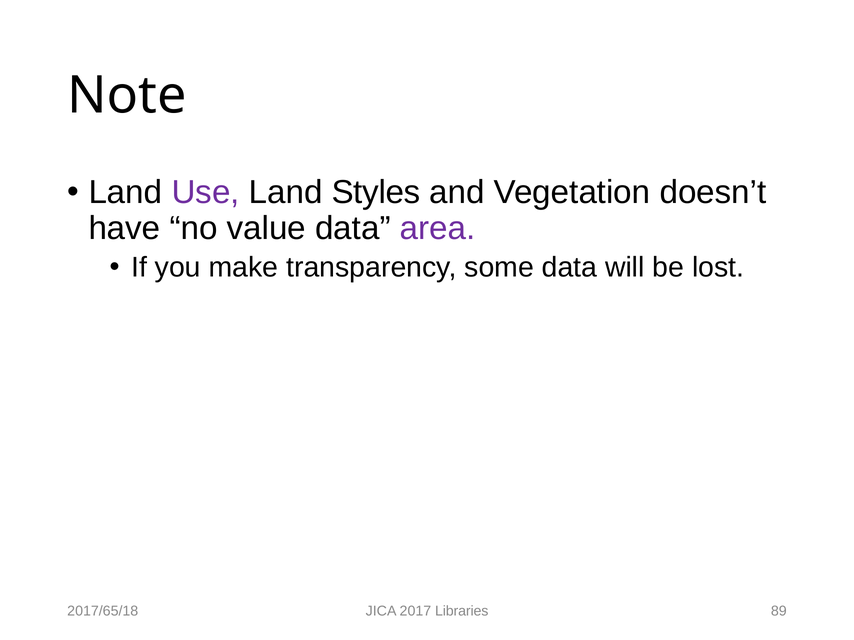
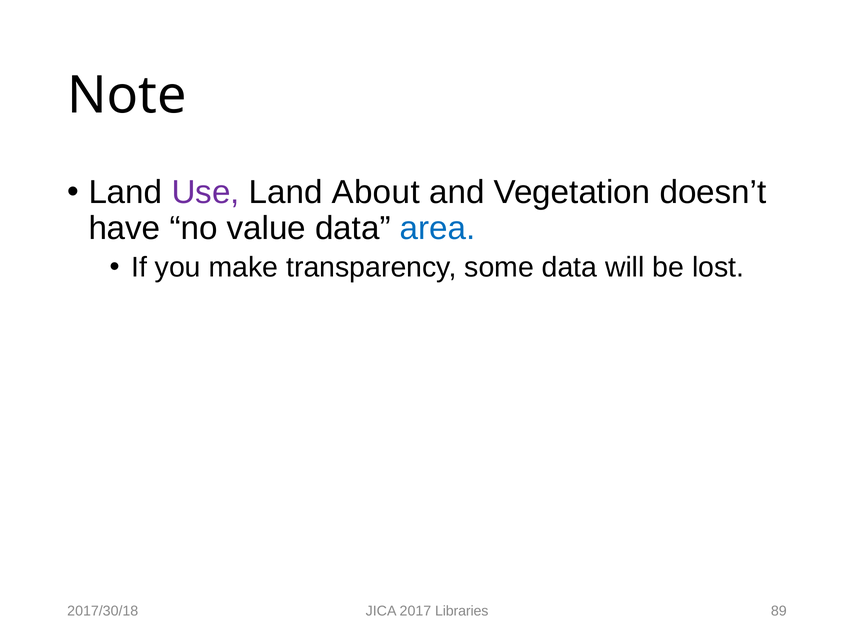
Styles: Styles -> About (376, 193)
area colour: purple -> blue (438, 228)
2017/65/18: 2017/65/18 -> 2017/30/18 (103, 612)
